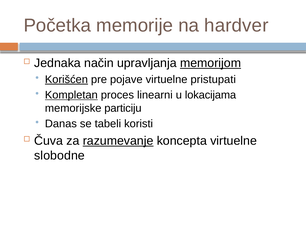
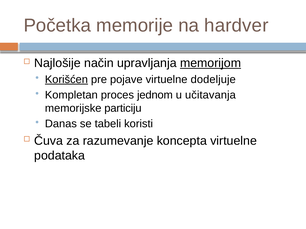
Jednaka: Jednaka -> Najlošije (58, 63)
pristupati: pristupati -> dodeljuje (213, 80)
Kompletan underline: present -> none (71, 95)
linearni: linearni -> jednom (155, 95)
lokacijama: lokacijama -> učitavanja (210, 95)
razumevanje underline: present -> none (118, 141)
slobodne: slobodne -> podataka (60, 156)
